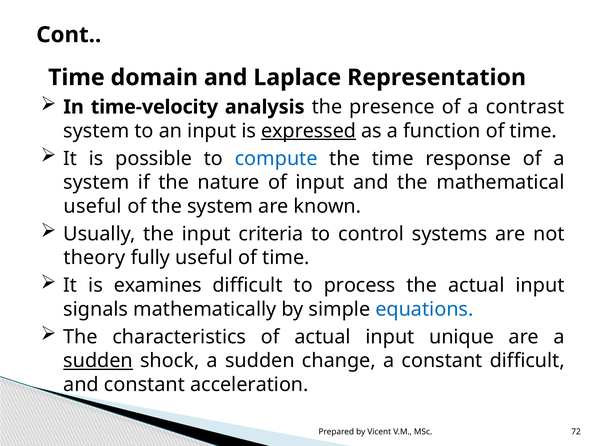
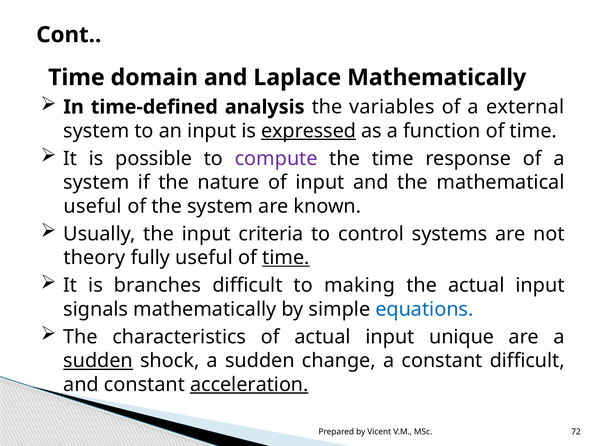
Laplace Representation: Representation -> Mathematically (437, 78)
time-velocity: time-velocity -> time-defined (154, 107)
presence: presence -> variables (392, 107)
contrast: contrast -> external (525, 107)
compute colour: blue -> purple (276, 159)
time underline: none -> present (286, 258)
examines: examines -> branches (158, 286)
process: process -> making (360, 286)
acceleration underline: none -> present (249, 385)
